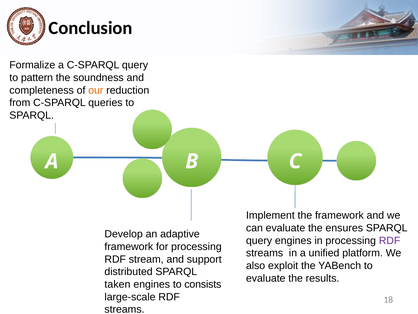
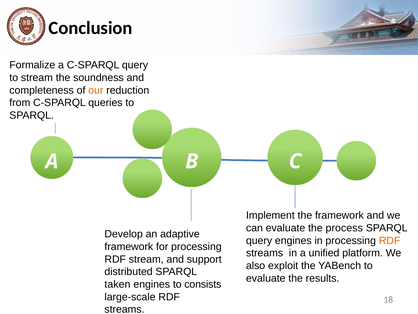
to pattern: pattern -> stream (37, 78)
ensures: ensures -> process (344, 228)
RDF colour: purple -> orange (390, 240)
